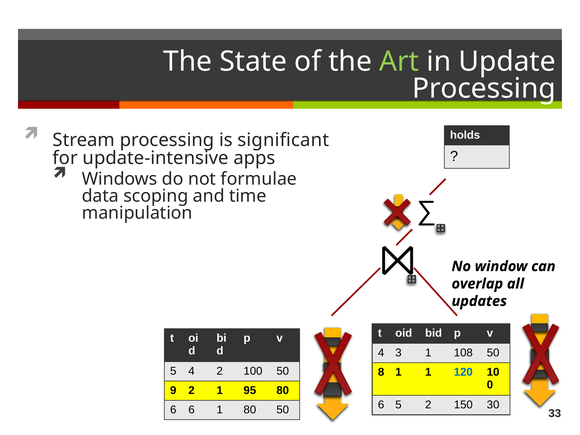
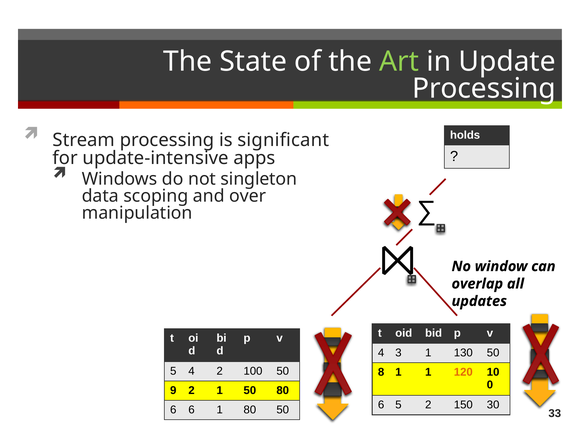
formulae: formulae -> singleton (259, 179)
time: time -> over (248, 196)
108: 108 -> 130 (463, 353)
120 colour: blue -> orange (463, 372)
1 95: 95 -> 50 (250, 390)
